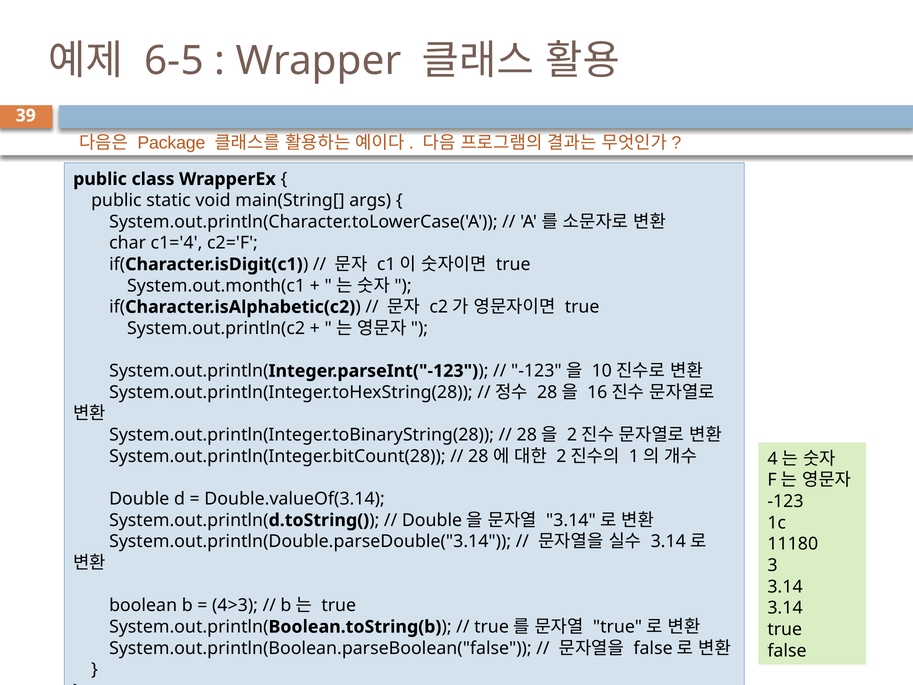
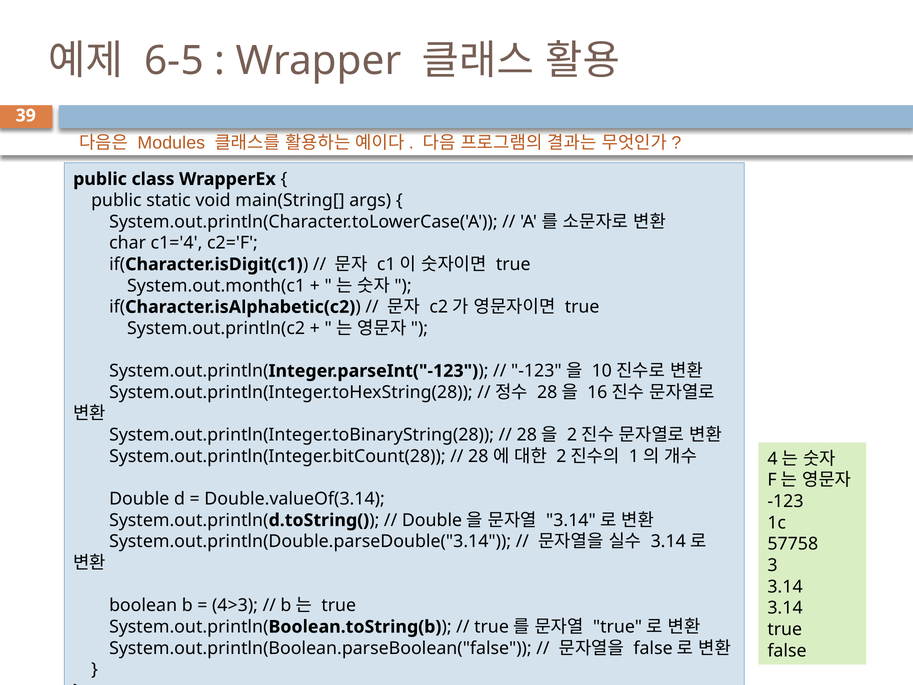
Package: Package -> Modules (171, 143)
11180: 11180 -> 57758 (793, 544)
